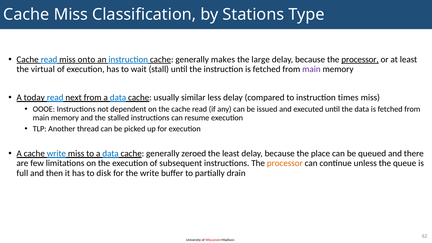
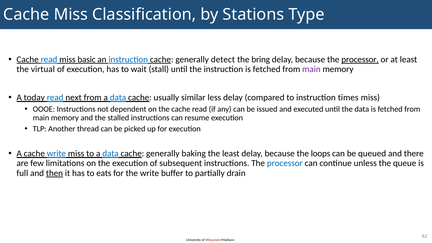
onto: onto -> basic (87, 59)
makes: makes -> detect (223, 59)
large: large -> bring (261, 59)
zeroed: zeroed -> baking (194, 154)
place: place -> loops (321, 154)
processor colour: orange -> blue (285, 163)
then underline: none -> present (54, 173)
disk: disk -> eats (104, 173)
